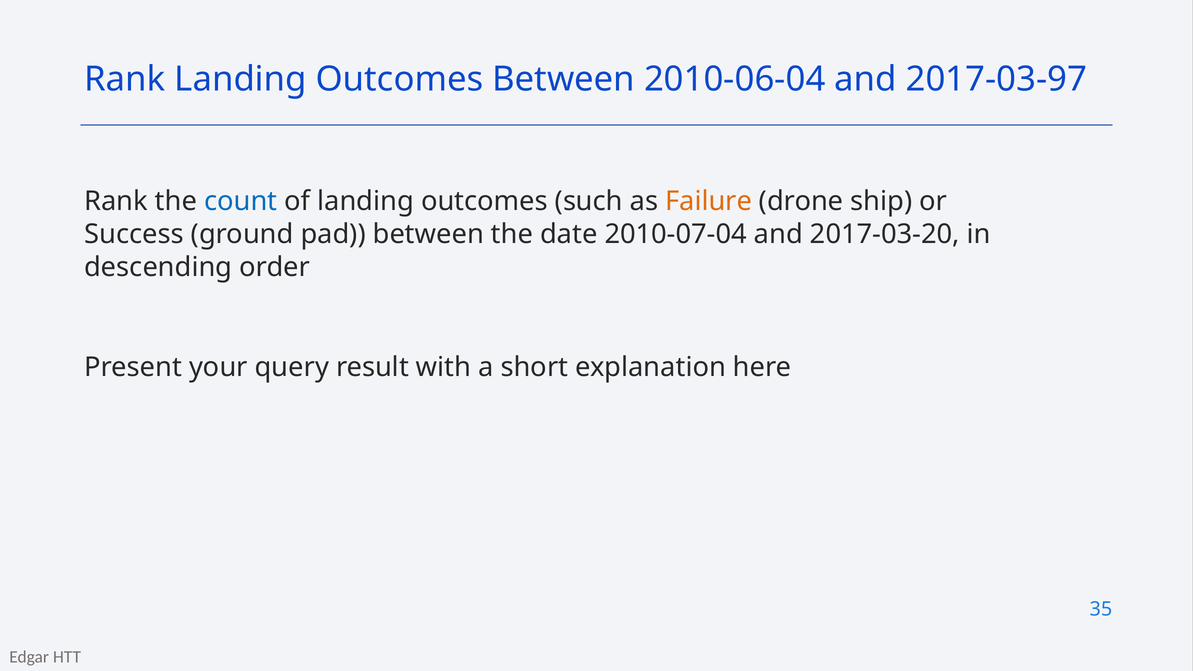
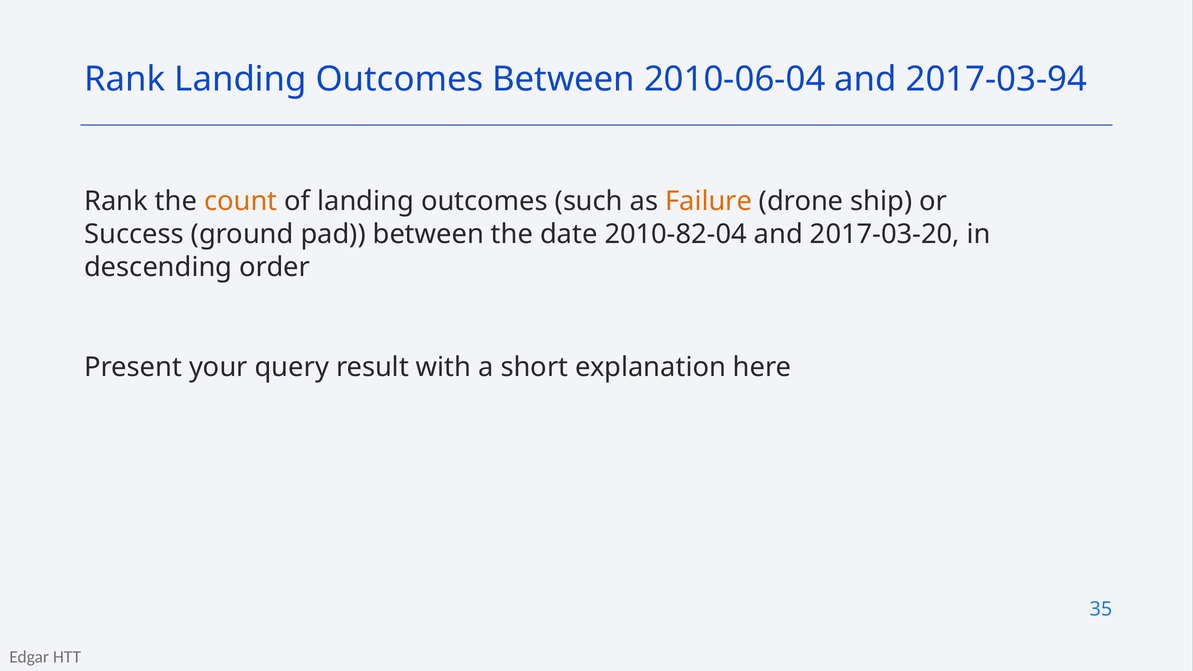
2017-03-97: 2017-03-97 -> 2017-03-94 (996, 79)
count colour: blue -> orange (241, 201)
2010-07-04: 2010-07-04 -> 2010-82-04 (676, 234)
